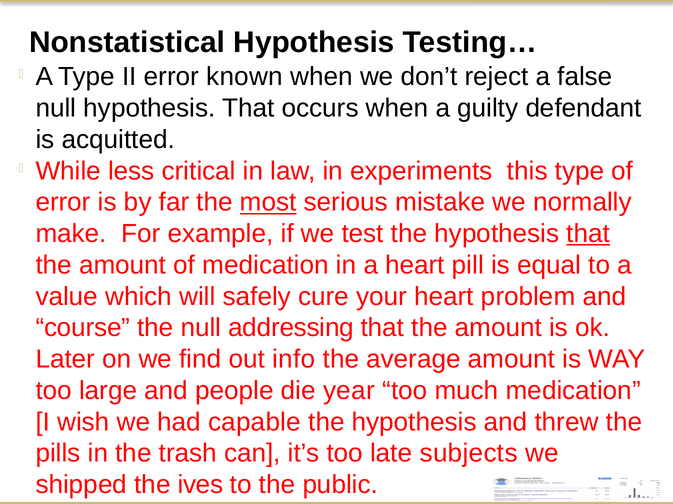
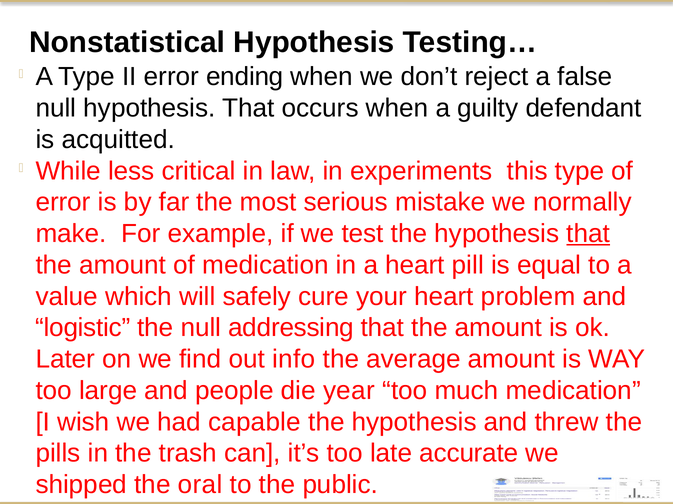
known: known -> ending (245, 77)
most underline: present -> none (268, 203)
course: course -> logistic (83, 328)
subjects: subjects -> accurate (469, 454)
ives: ives -> oral (200, 485)
